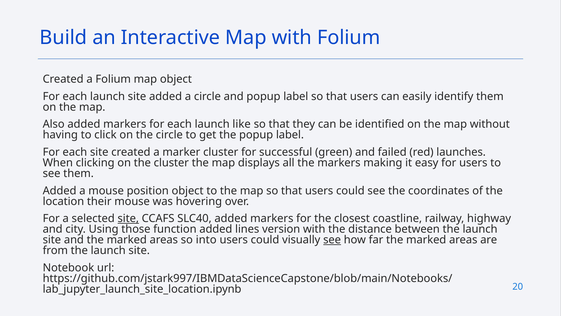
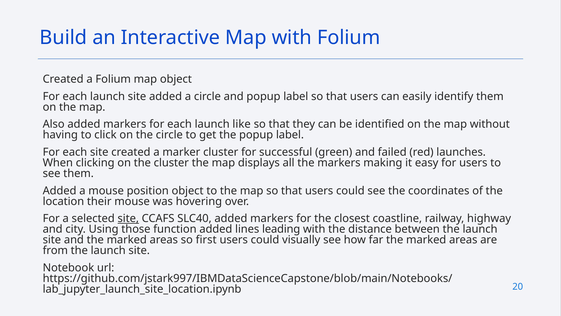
version: version -> leading (281, 229)
into: into -> first (206, 240)
see underline: present -> none (332, 240)
